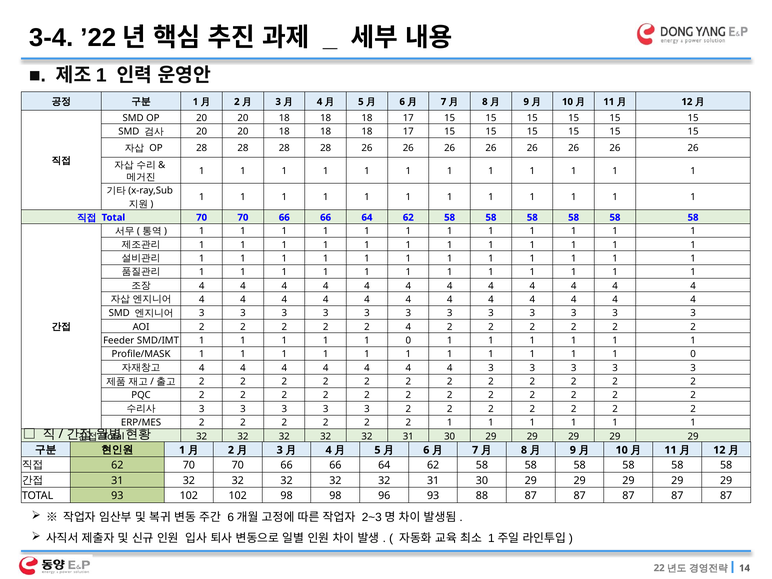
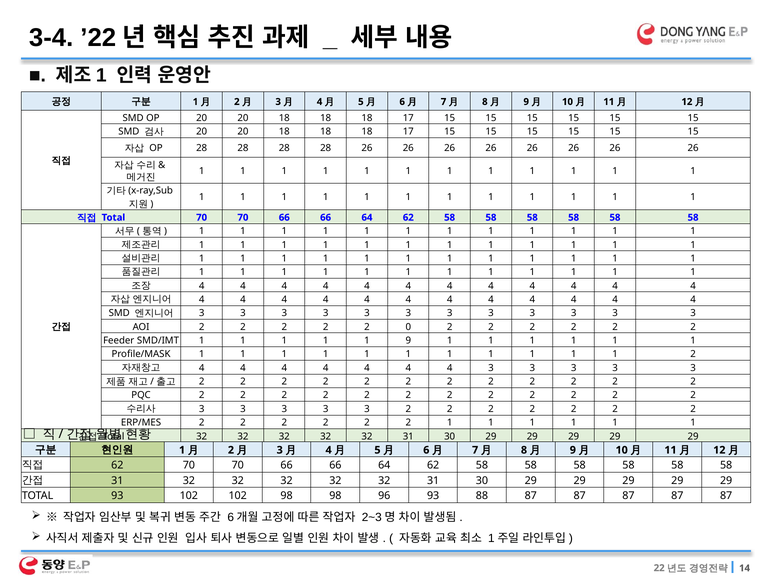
2 4: 4 -> 0 (408, 327)
0: 0 -> 9 (408, 341)
0: 0 -> 2 (693, 354)
